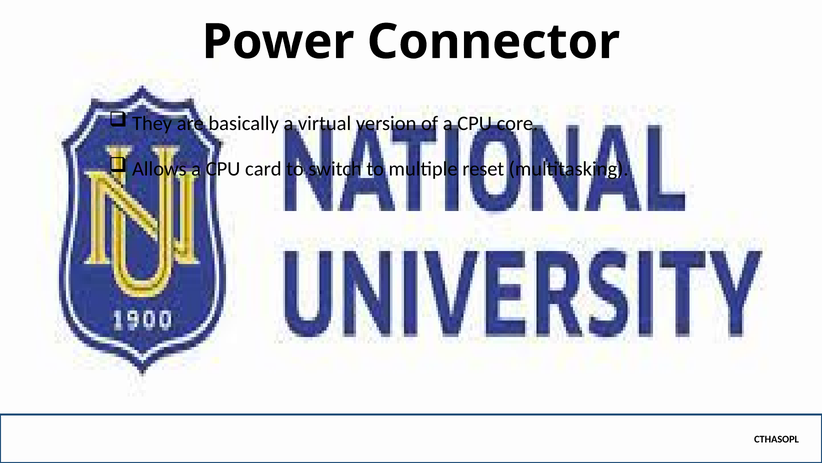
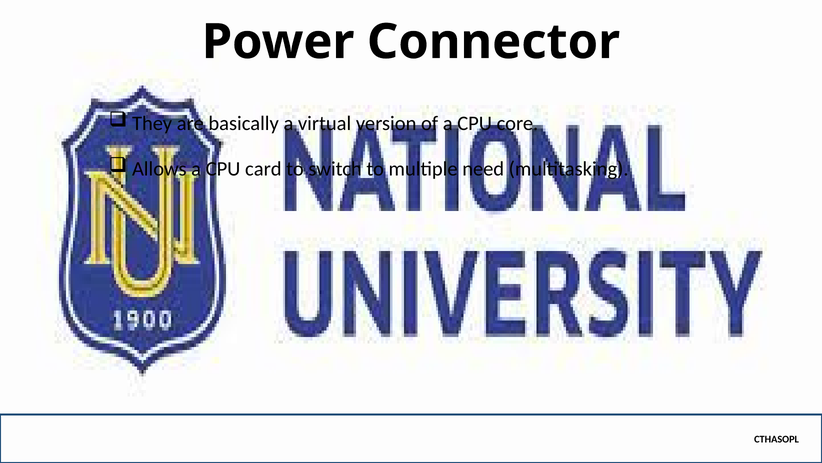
reset: reset -> need (483, 169)
